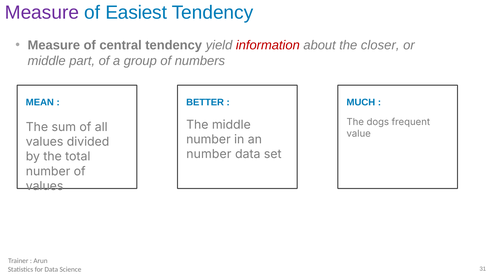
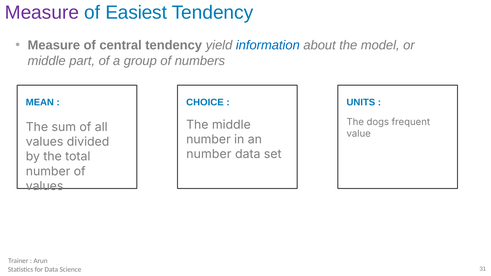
information colour: red -> blue (268, 45)
closer: closer -> model (380, 45)
BETTER: BETTER -> CHOICE (205, 103)
MUCH: MUCH -> UNITS (361, 102)
